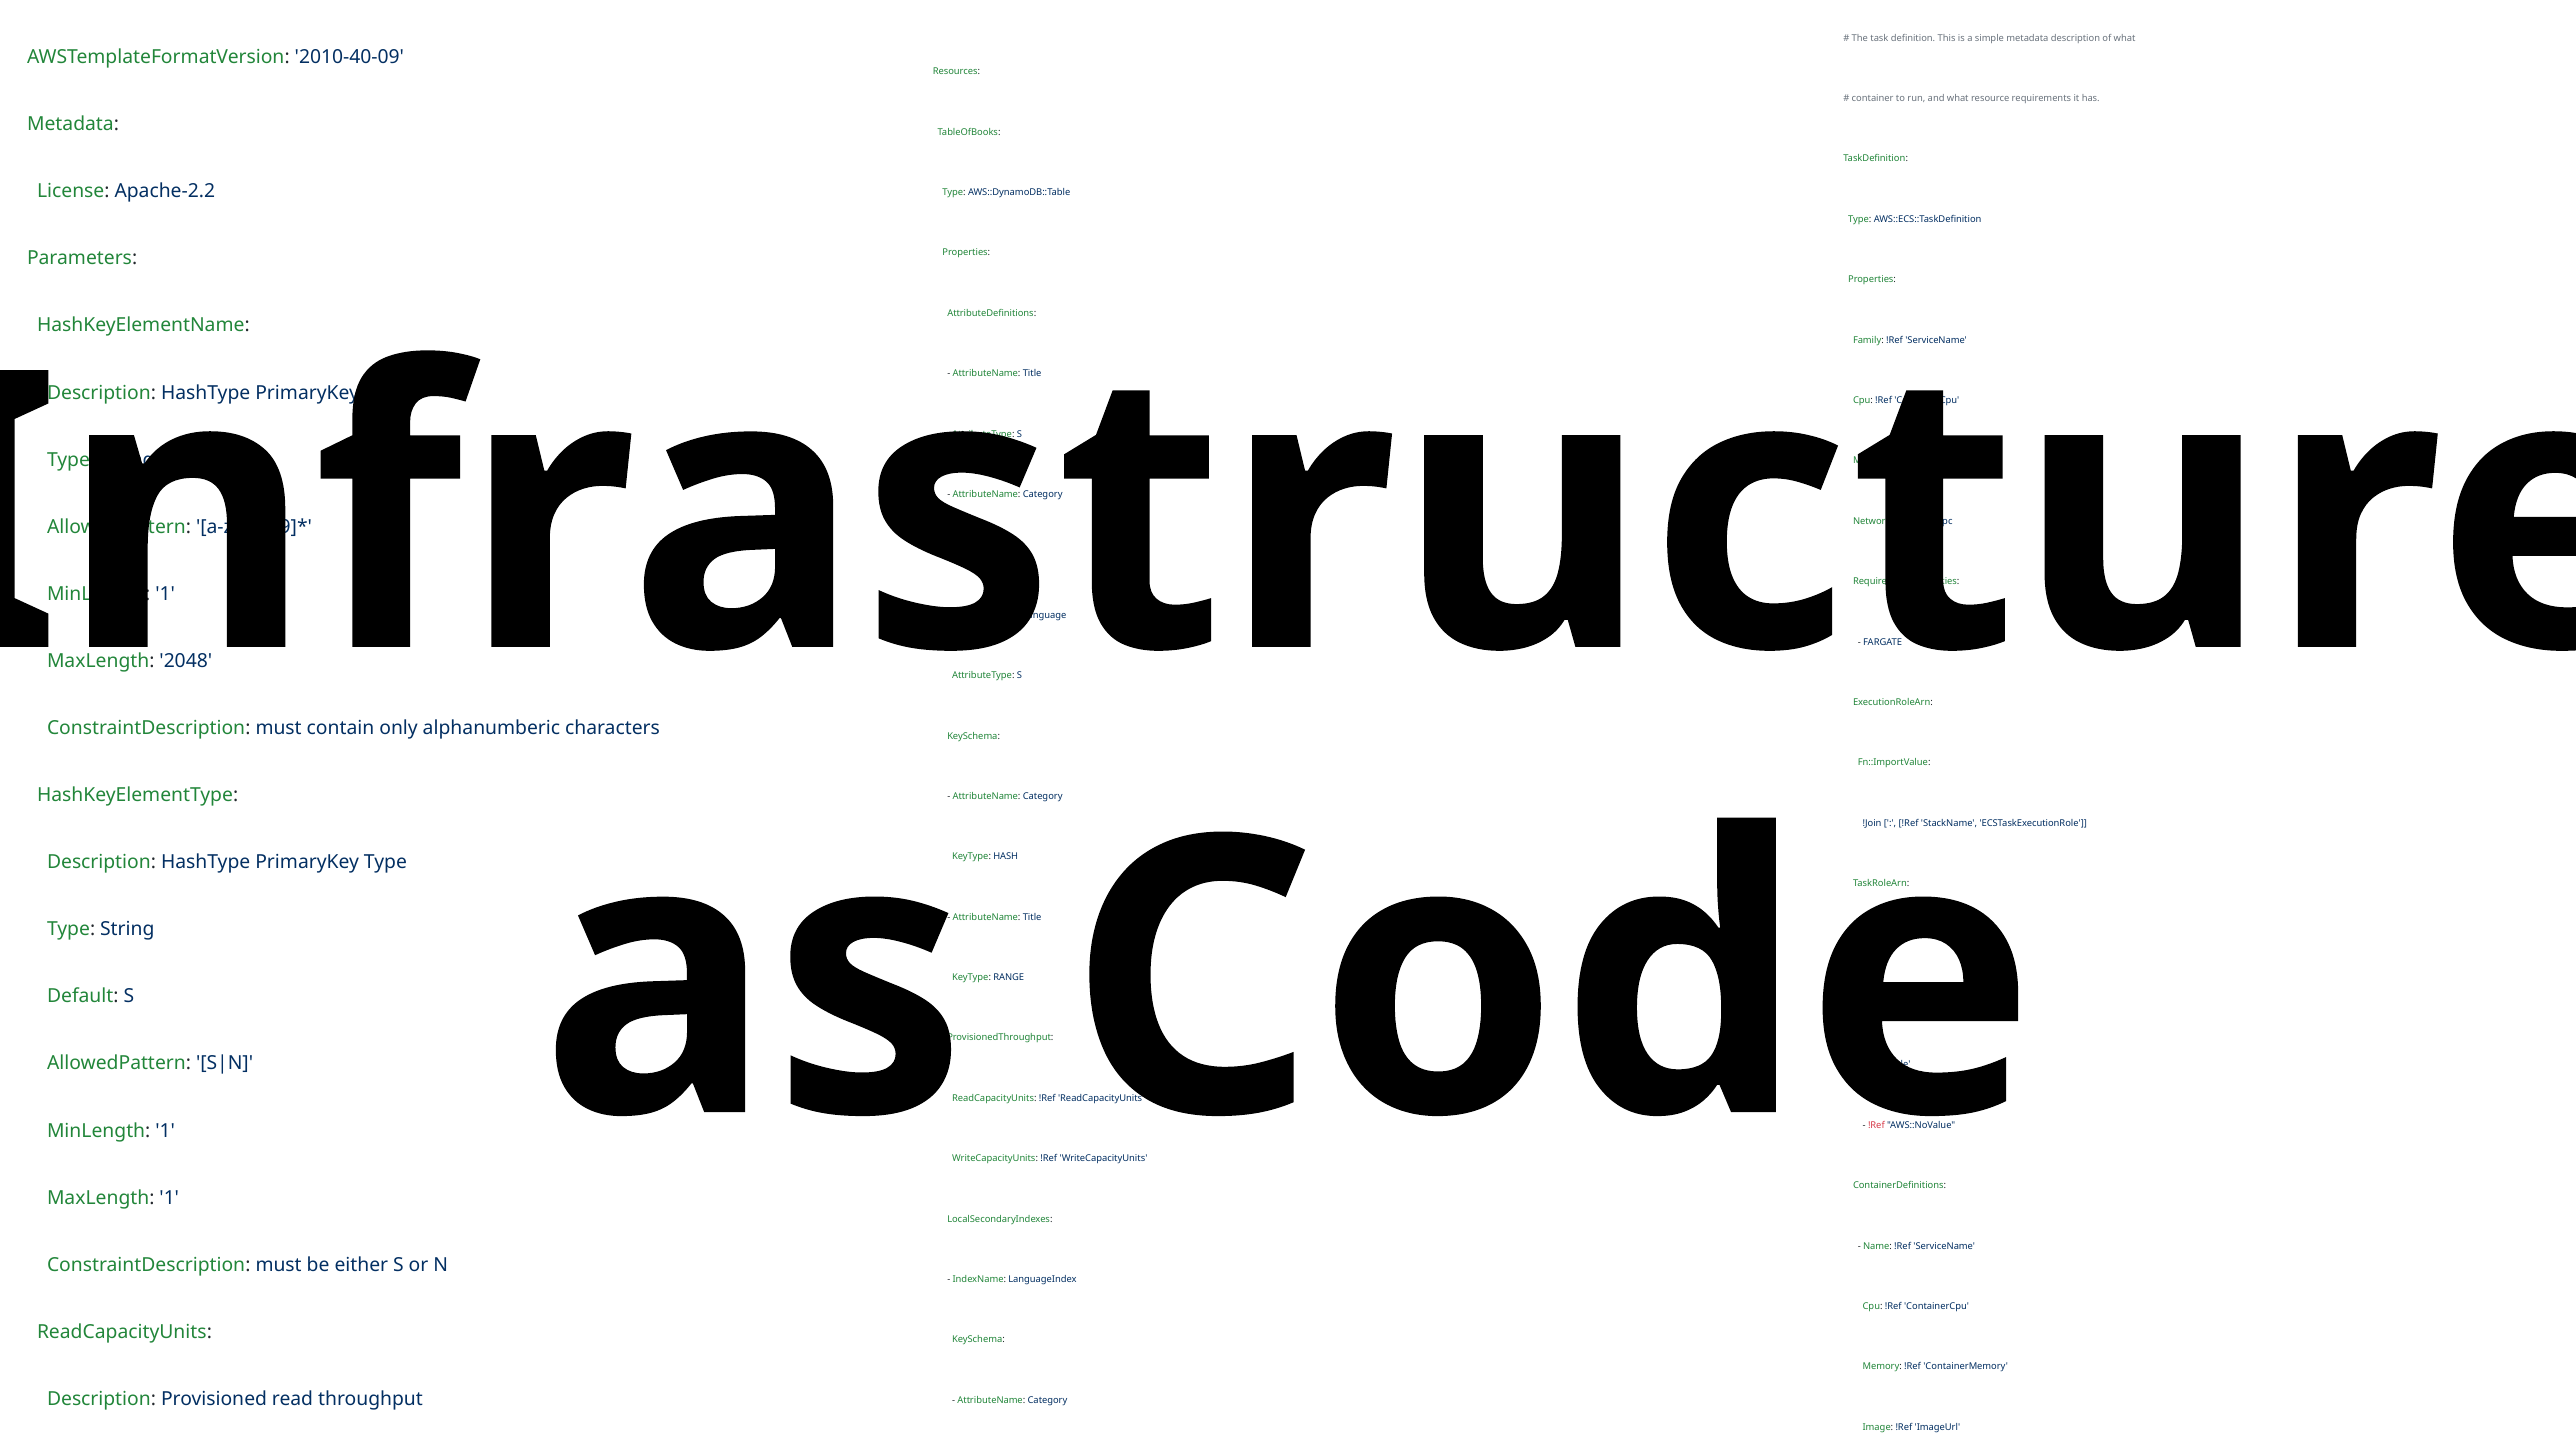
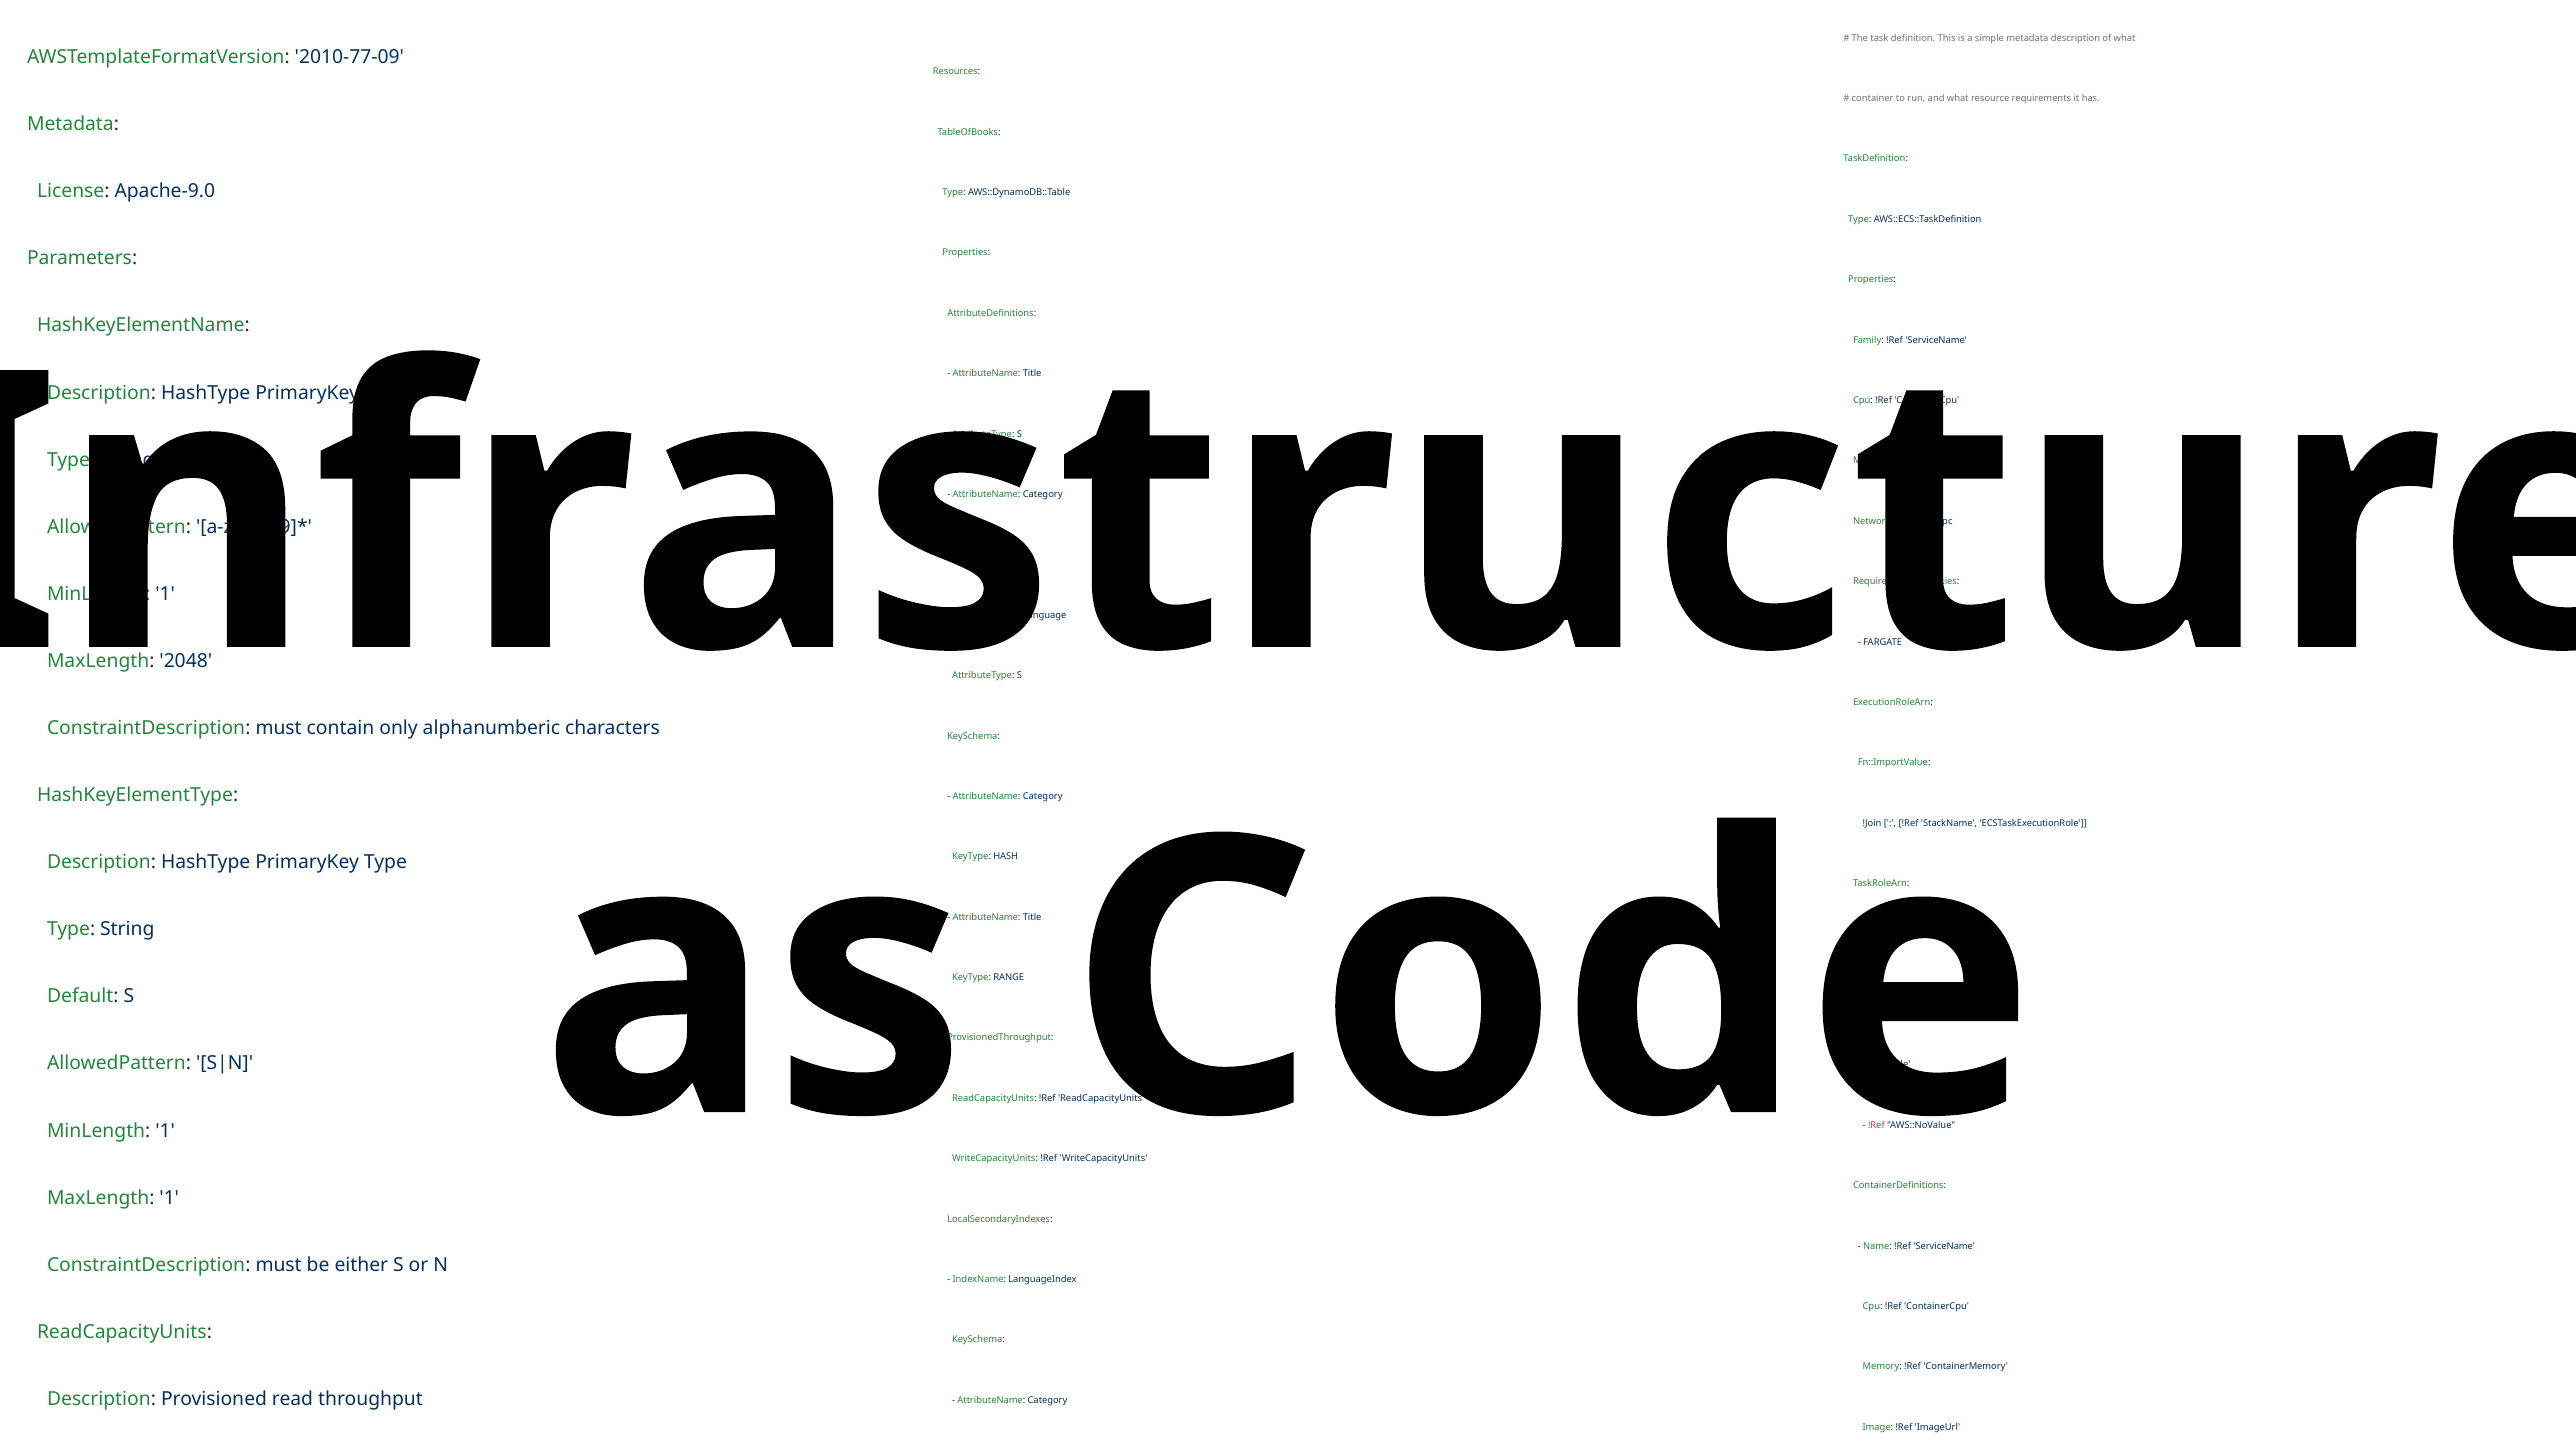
2010-40-09: 2010-40-09 -> 2010-77-09 (349, 57)
Apache-2.2: Apache-2.2 -> Apache-9.0 (165, 191)
